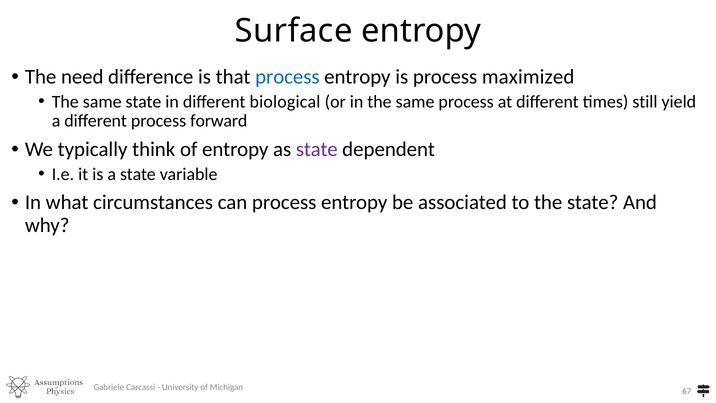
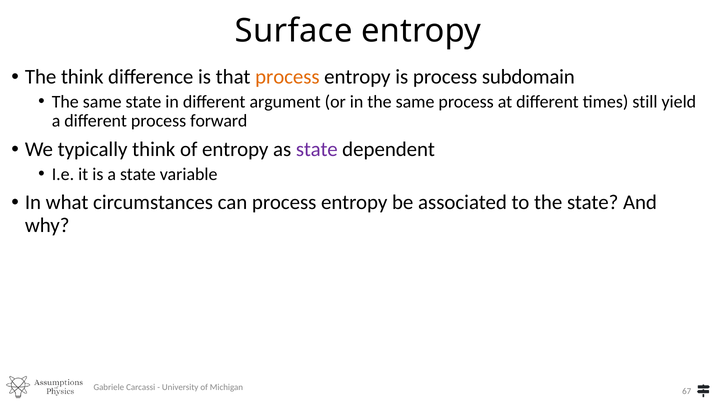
The need: need -> think (82, 77)
process colour: blue -> orange (287, 77)
maximized: maximized -> subdomain (528, 77)
biological: biological -> argument (285, 102)
